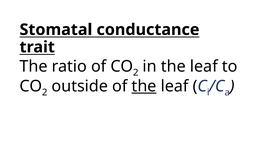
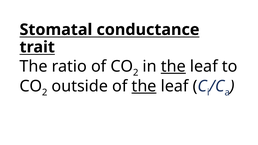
the underline: none -> present (173, 66)
